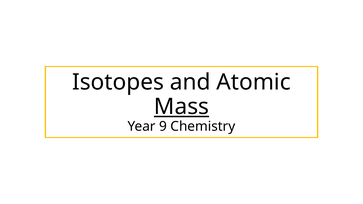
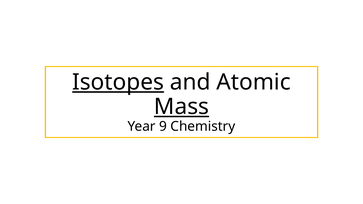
Isotopes underline: none -> present (118, 82)
